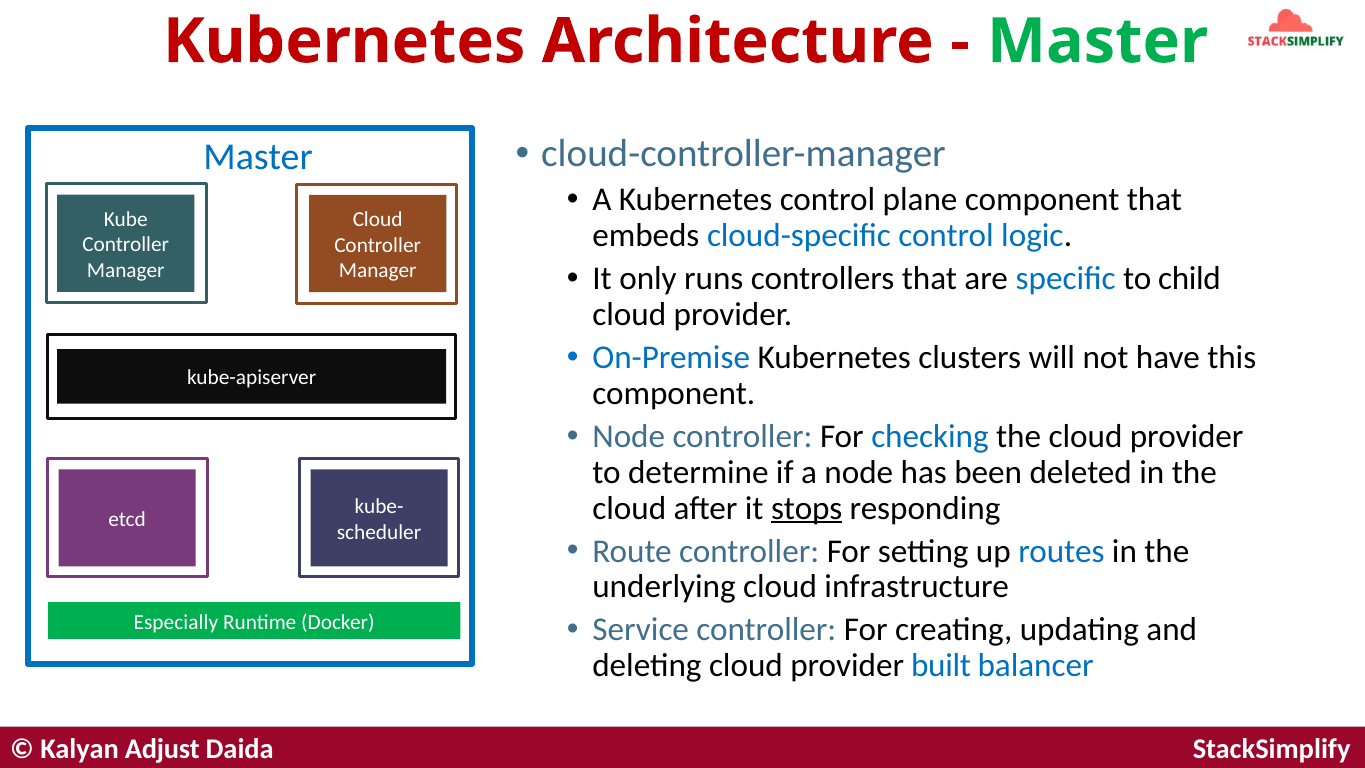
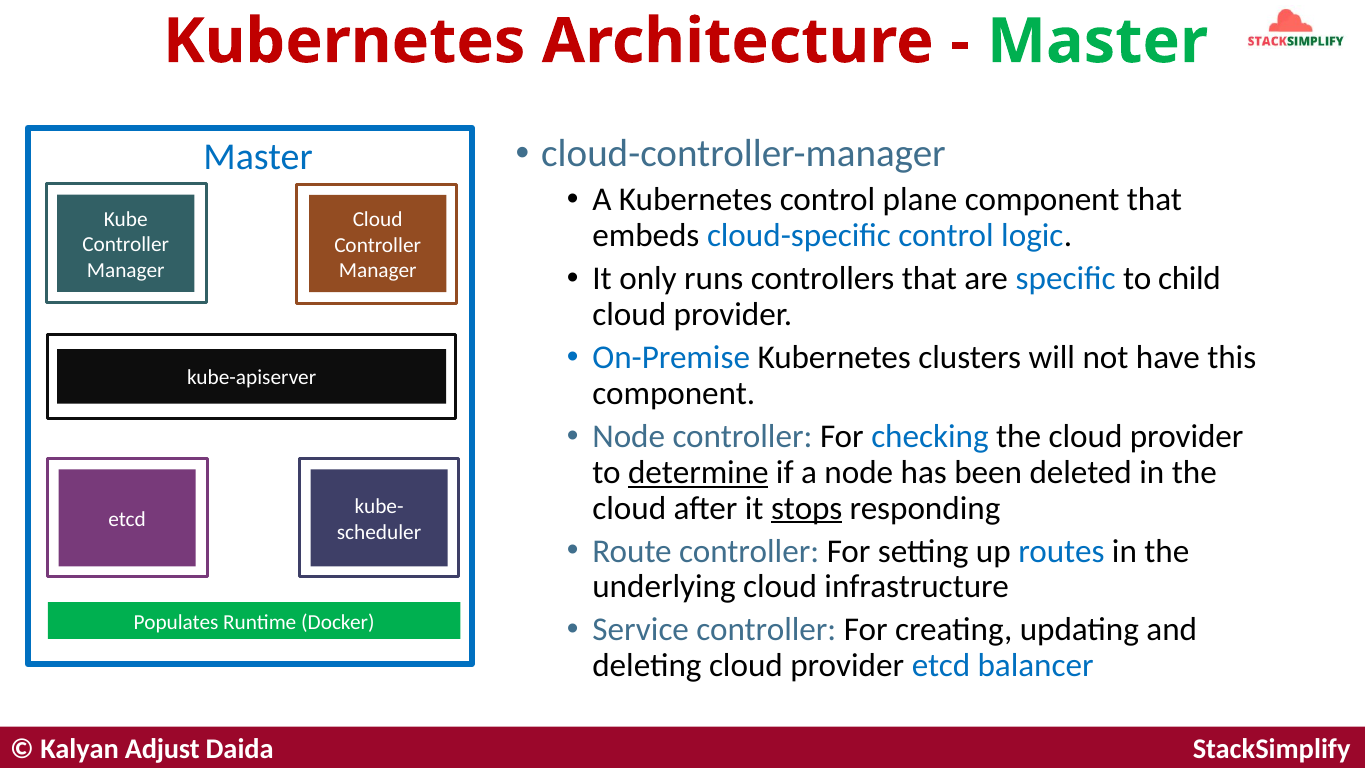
determine underline: none -> present (698, 472)
Especially: Especially -> Populates (176, 622)
provider built: built -> etcd (941, 666)
